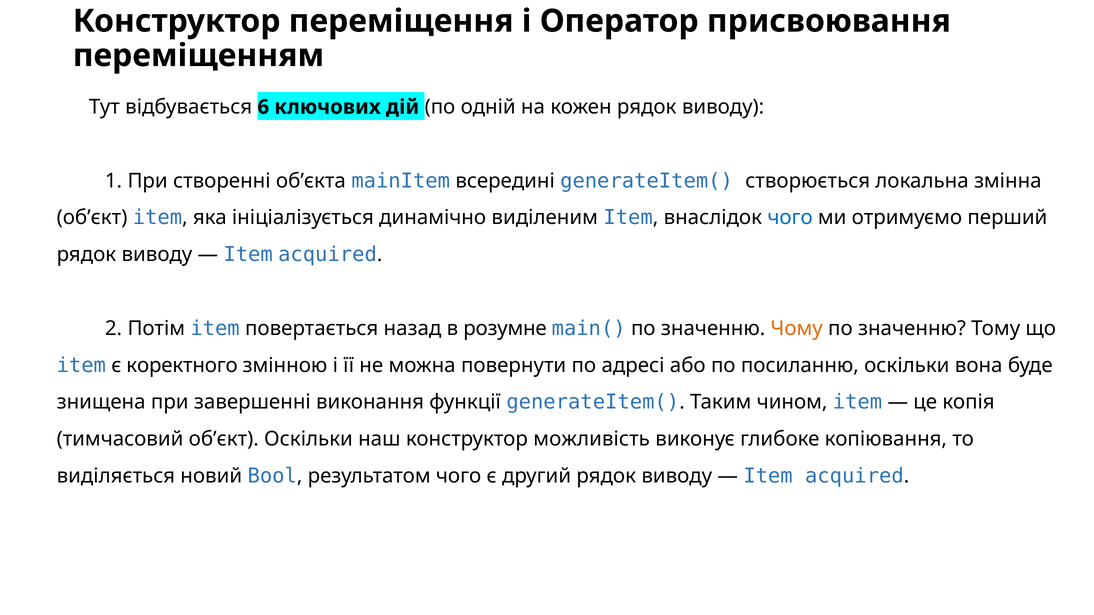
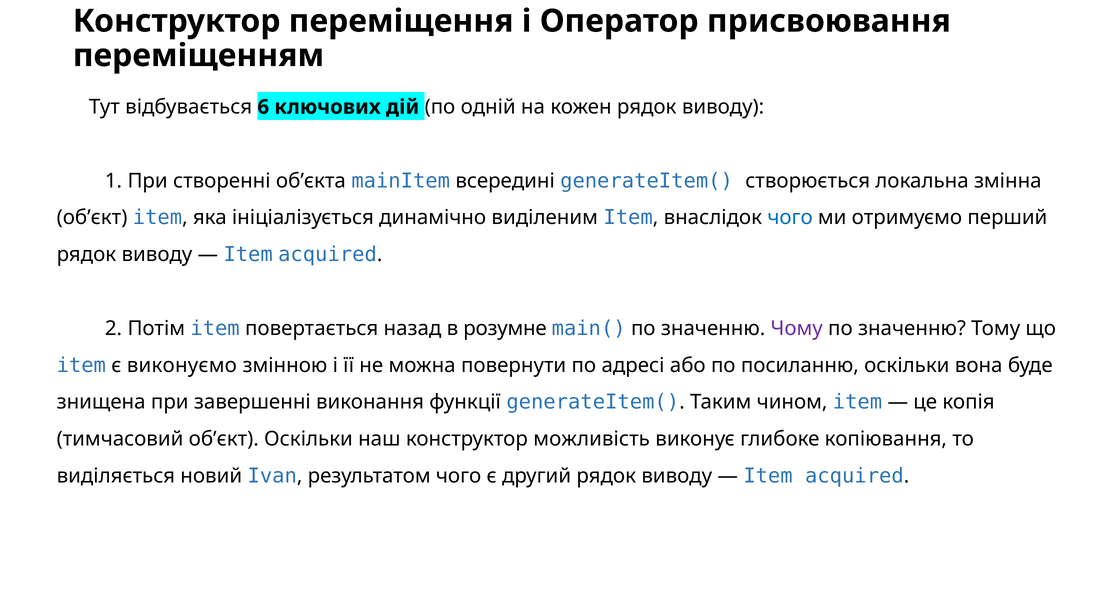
Чому colour: orange -> purple (797, 329)
коректного: коректного -> виконуємо (182, 366)
Bool: Bool -> Ivan (272, 476)
